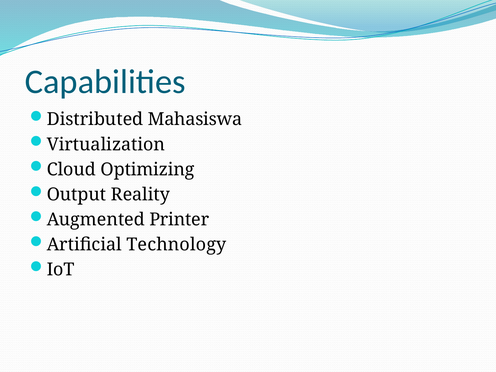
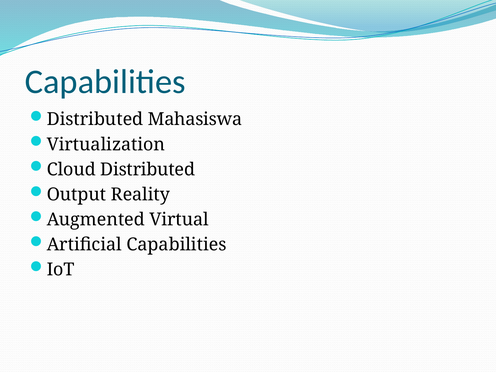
Cloud Optimizing: Optimizing -> Distributed (148, 170)
Printer: Printer -> Virtual (179, 220)
Artificial Technology: Technology -> Capabilities (176, 245)
